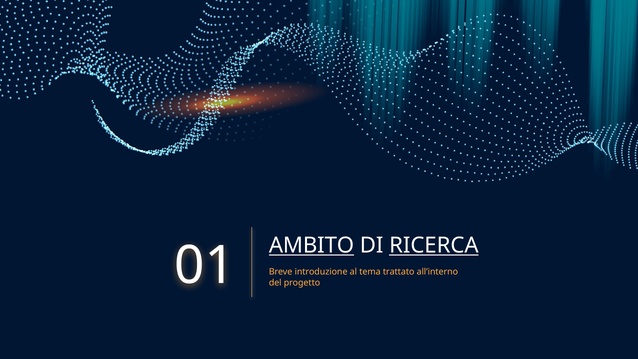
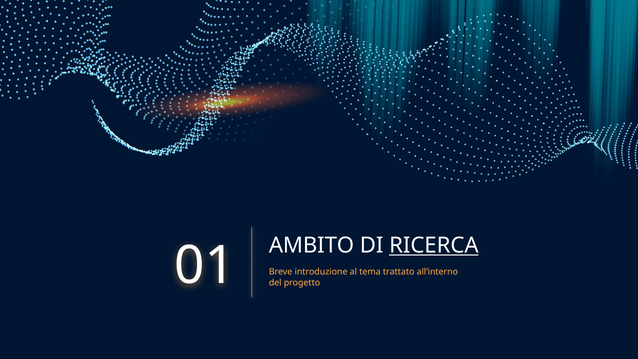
AMBITO underline: present -> none (312, 245)
